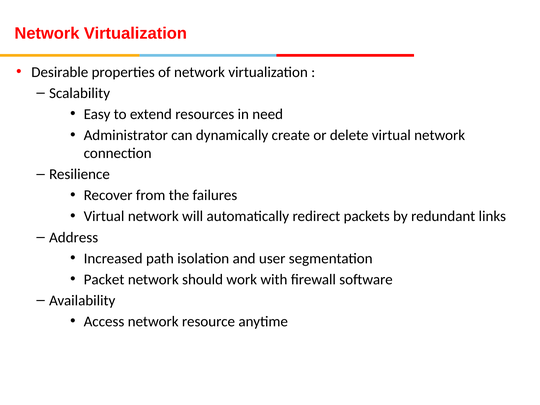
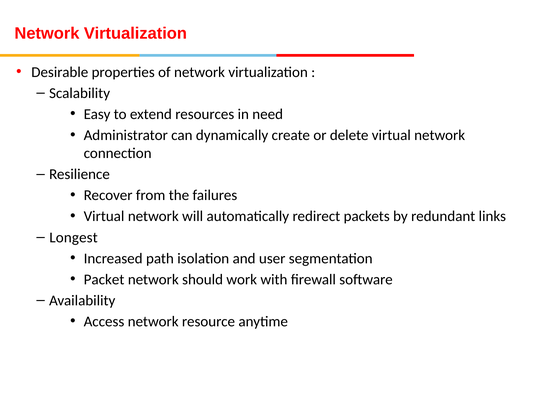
Address: Address -> Longest (74, 237)
